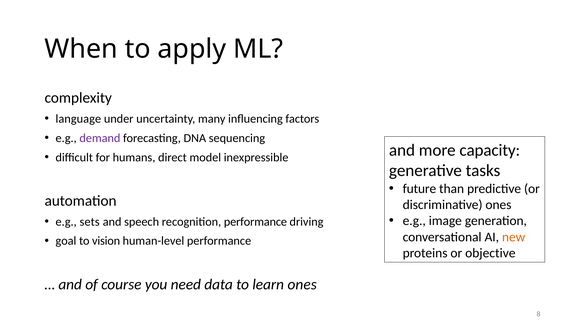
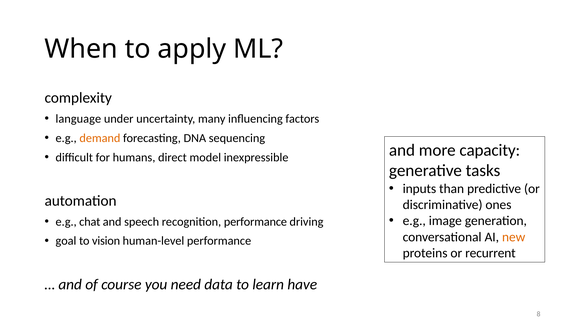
demand colour: purple -> orange (100, 138)
future: future -> inputs (419, 189)
sets: sets -> chat (90, 222)
objective: objective -> recurrent (490, 253)
learn ones: ones -> have (302, 284)
